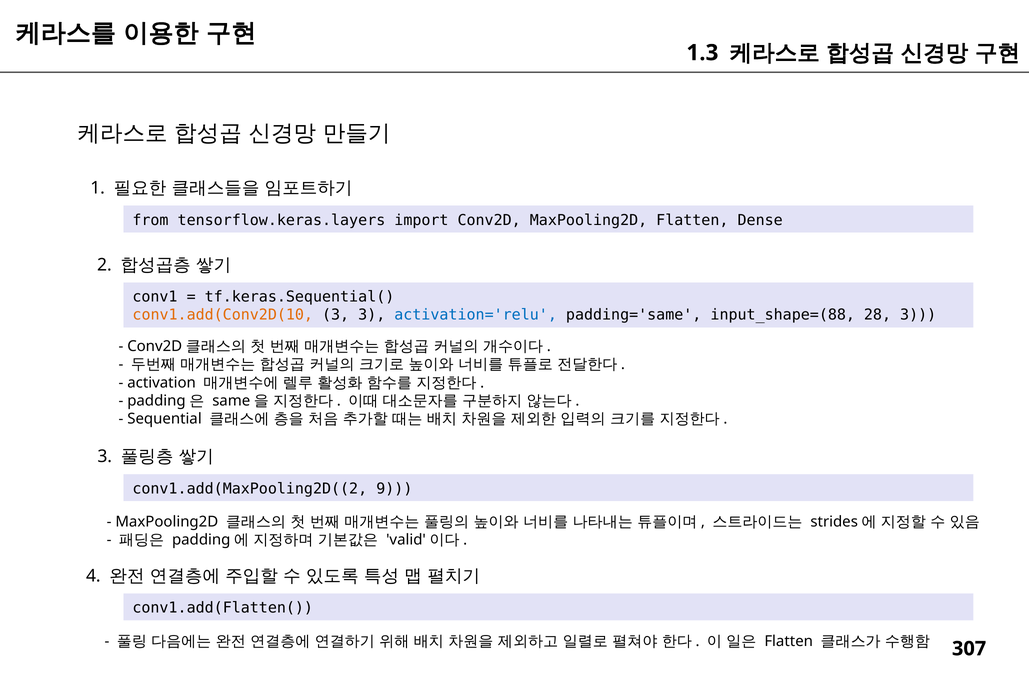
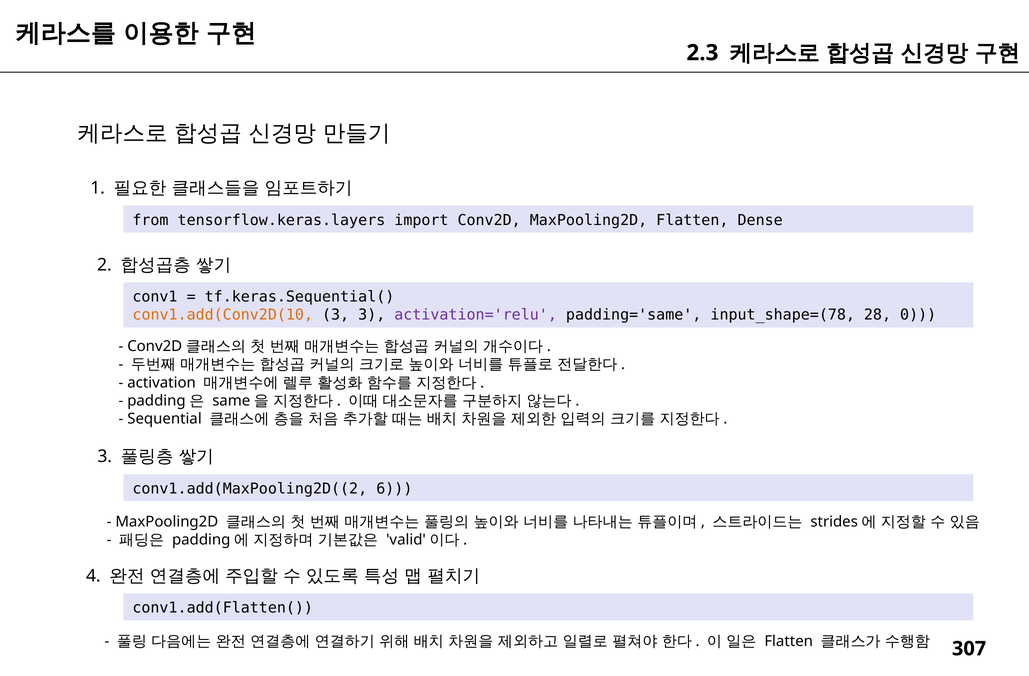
1.3: 1.3 -> 2.3 (702, 53)
activation='relu colour: blue -> purple (476, 315)
input_shape=(88: input_shape=(88 -> input_shape=(78 (783, 315)
28 3: 3 -> 0 (918, 315)
9: 9 -> 6 (394, 489)
